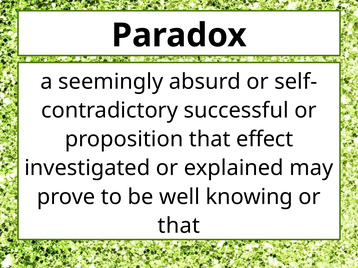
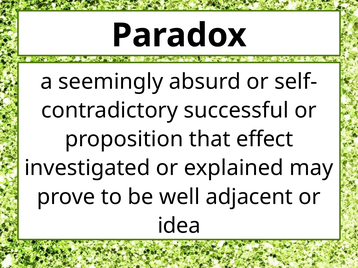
knowing: knowing -> adjacent (249, 197)
that: that -> idea (179, 226)
